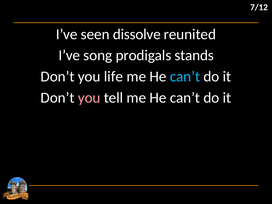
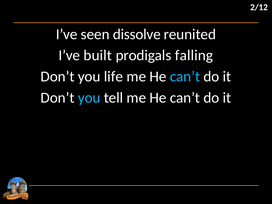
7/12: 7/12 -> 2/12 (259, 7)
song: song -> built (98, 55)
stands: stands -> falling (194, 55)
you colour: pink -> light blue (89, 98)
